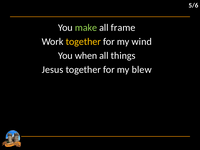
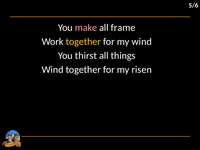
make colour: light green -> pink (86, 28)
when: when -> thirst (86, 56)
Jesus: Jesus -> Wind (53, 70)
blew: blew -> risen (142, 70)
